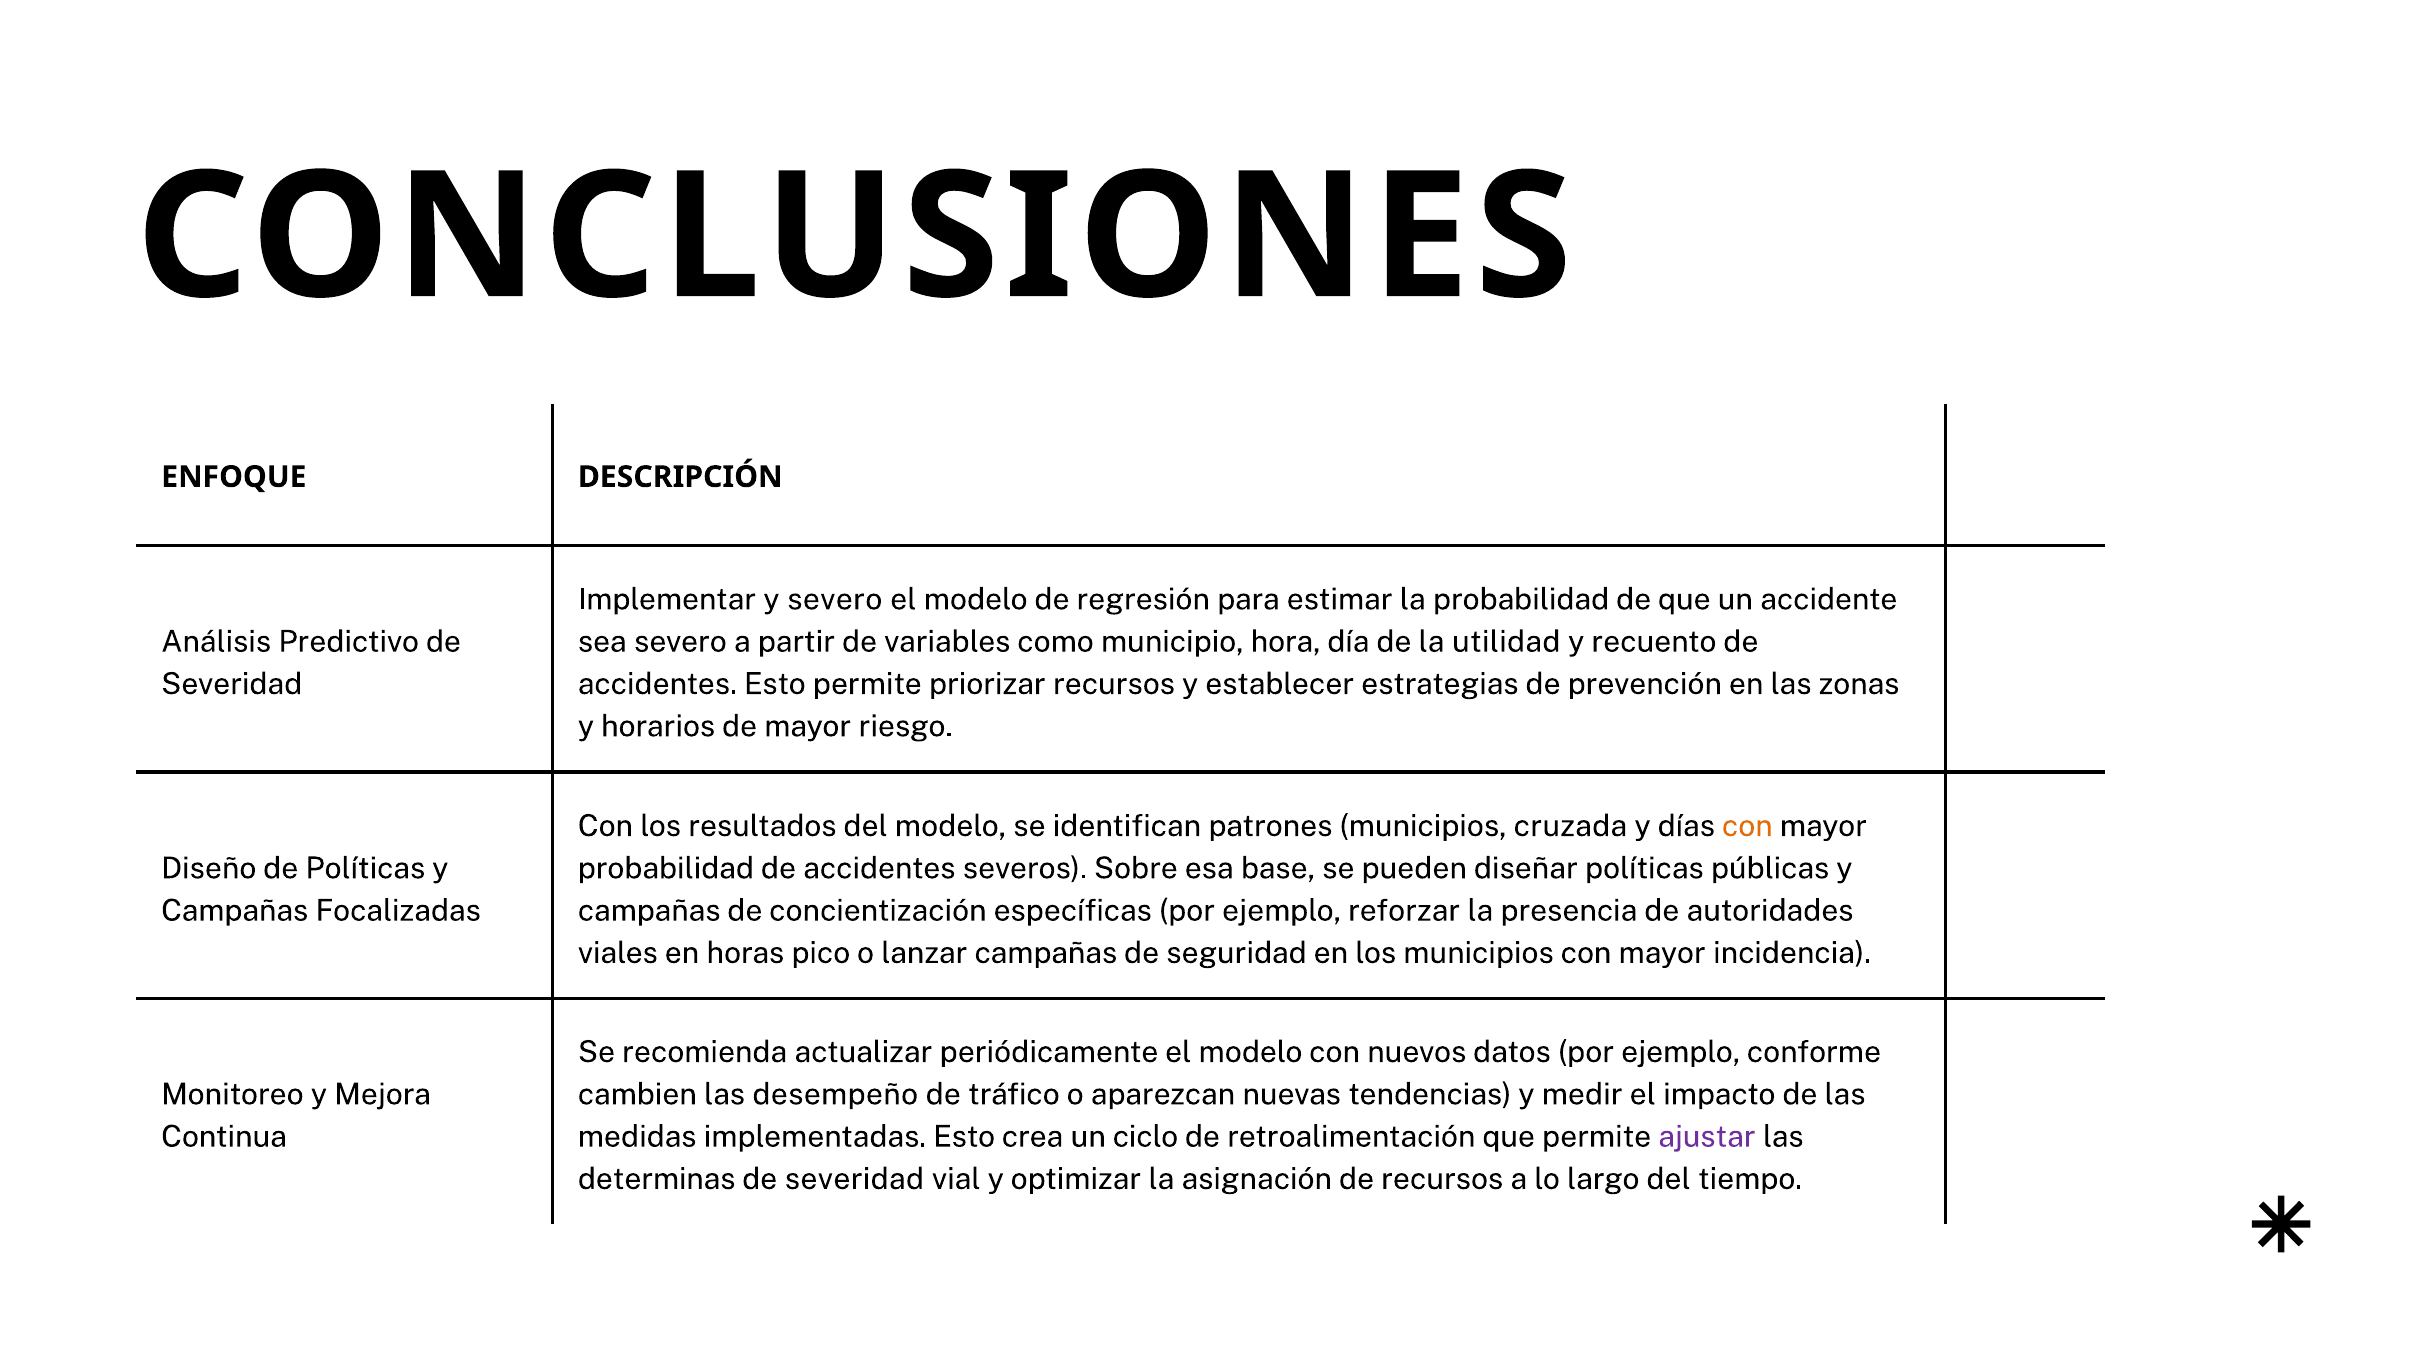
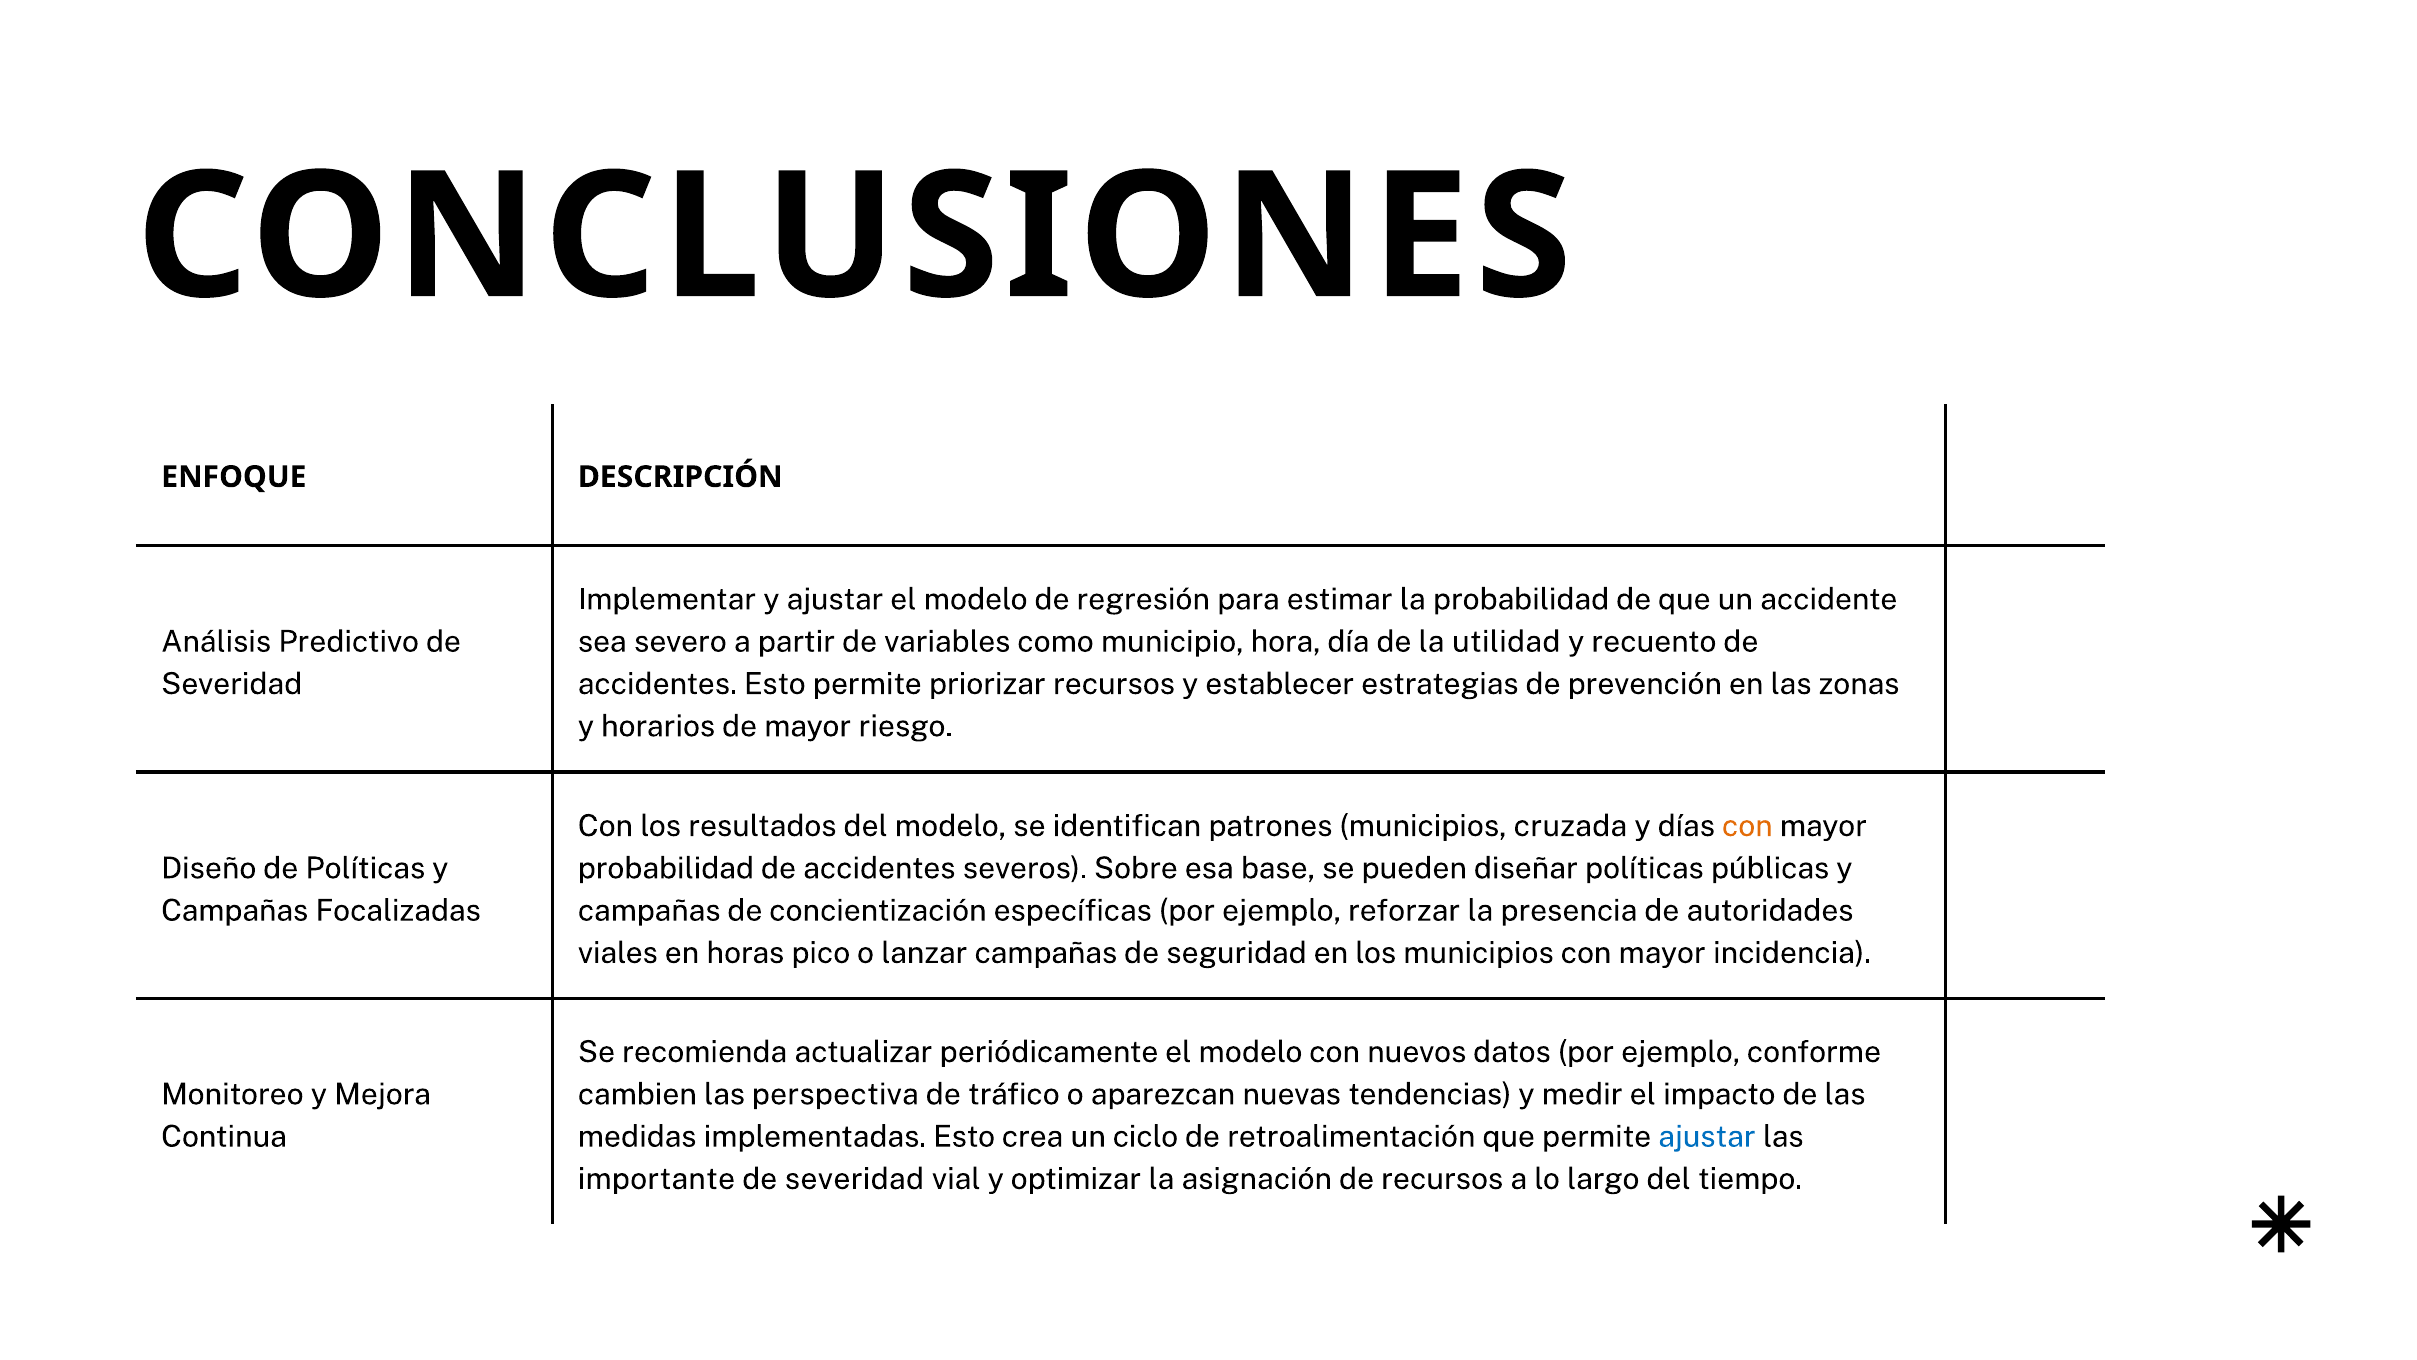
y severo: severo -> ajustar (835, 599)
desempeño: desempeño -> perspectiva (835, 1094)
ajustar colour: purple -> blue (1707, 1136)
determinas: determinas -> importante (656, 1179)
